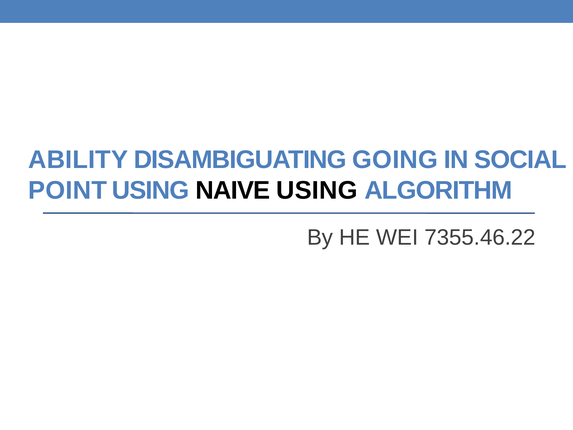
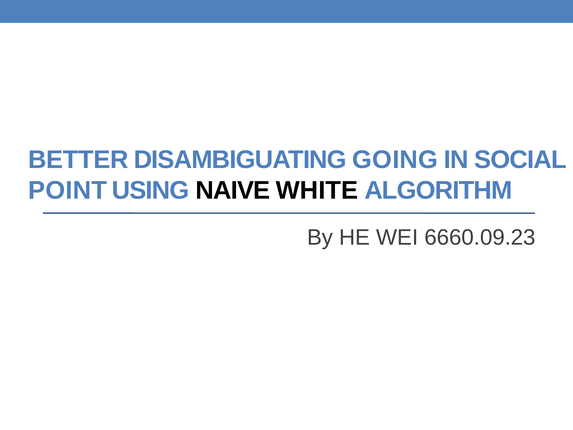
ABILITY: ABILITY -> BETTER (78, 160)
NAIVE USING: USING -> WHITE (317, 190)
7355.46.22: 7355.46.22 -> 6660.09.23 (480, 237)
